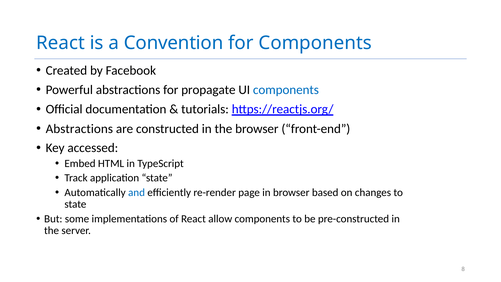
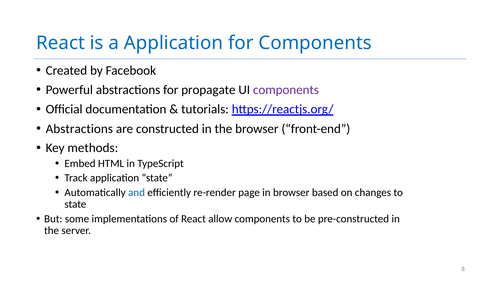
a Convention: Convention -> Application (174, 43)
components colour: blue -> purple (286, 90)
accessed: accessed -> methods (93, 148)
